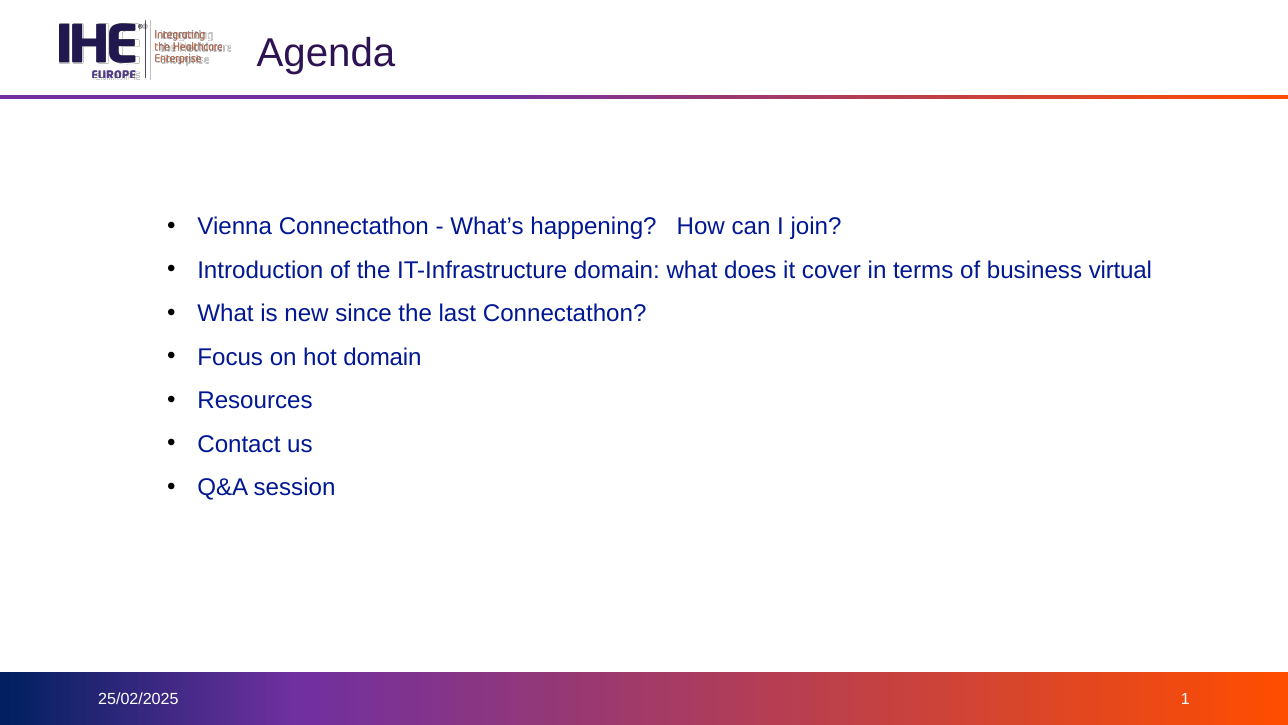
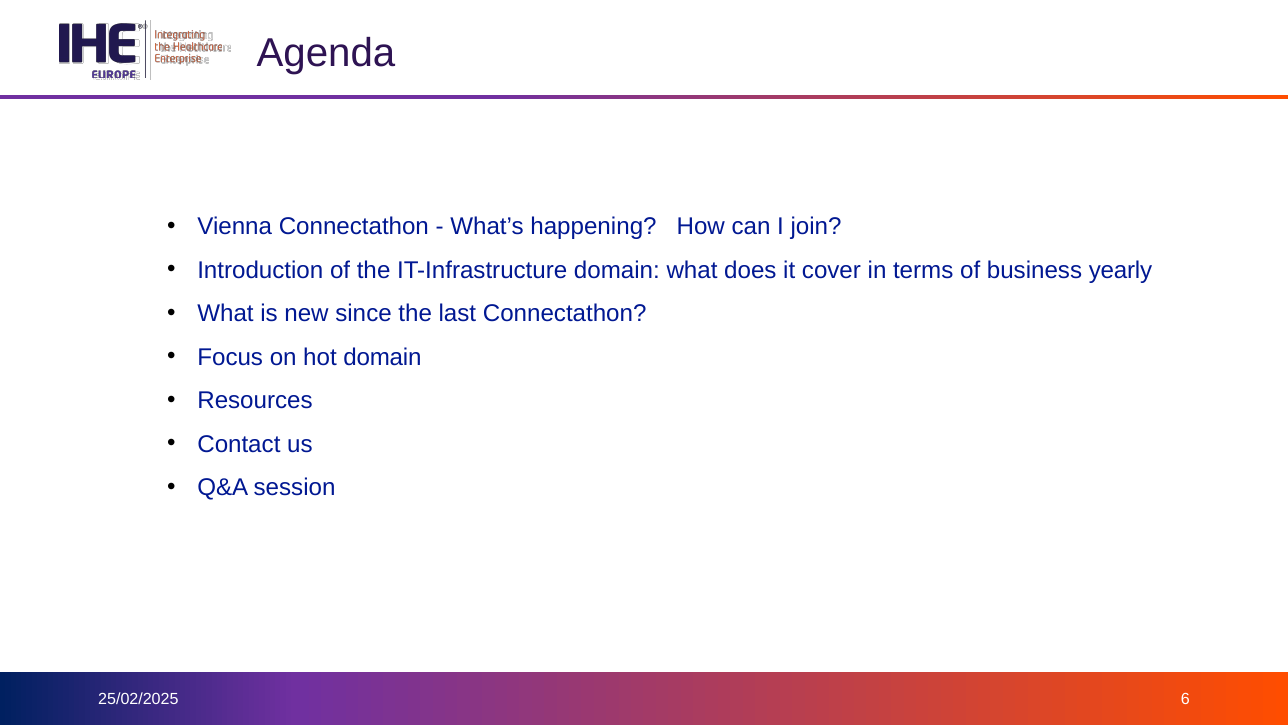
virtual: virtual -> yearly (1120, 270)
1: 1 -> 6 (1185, 699)
